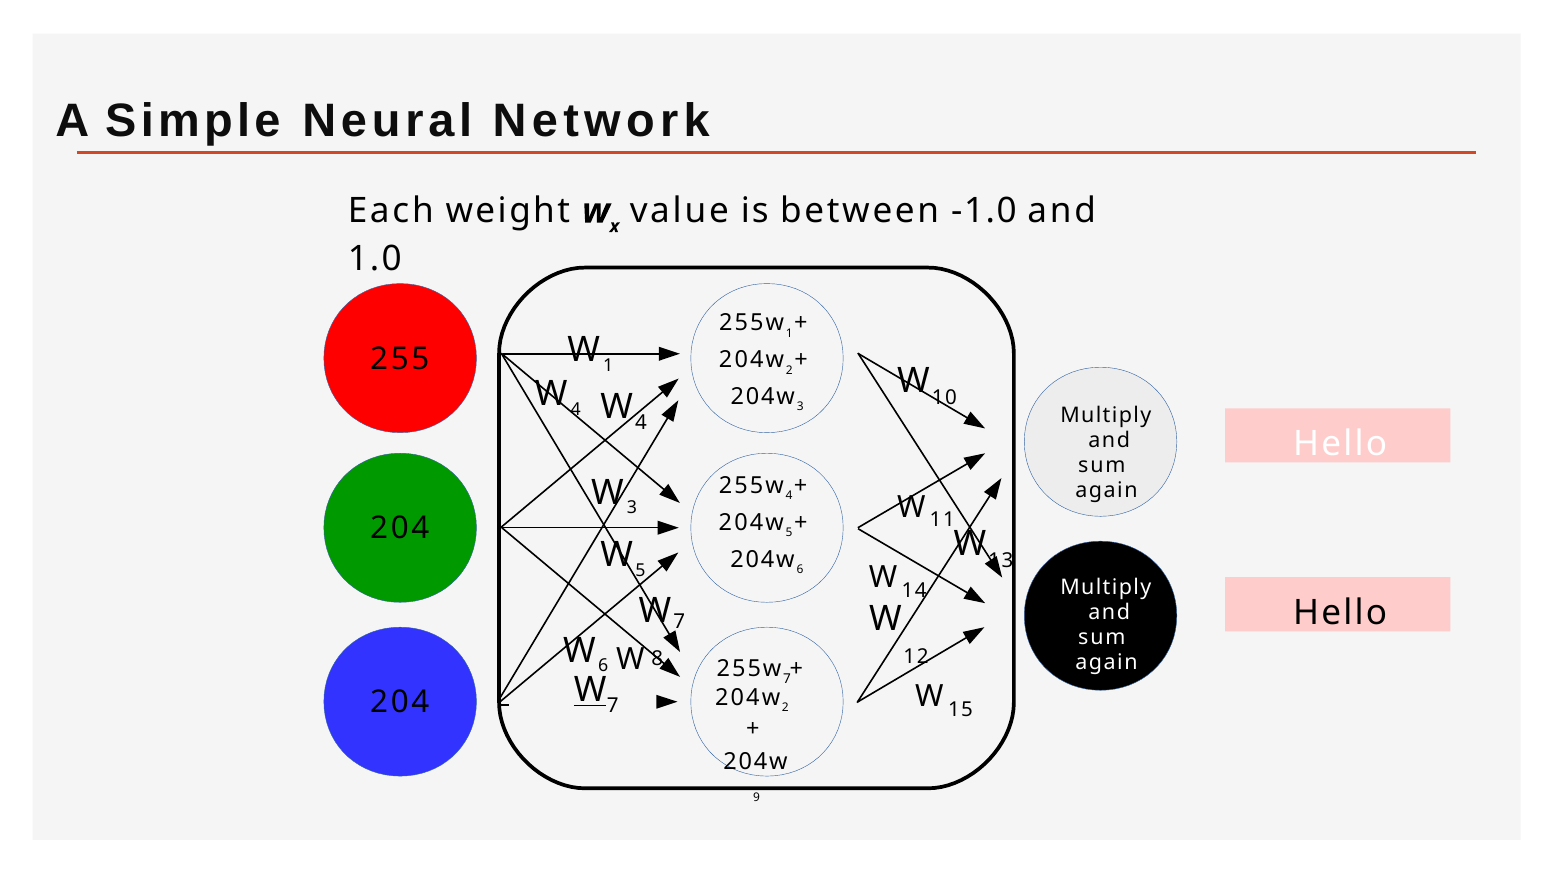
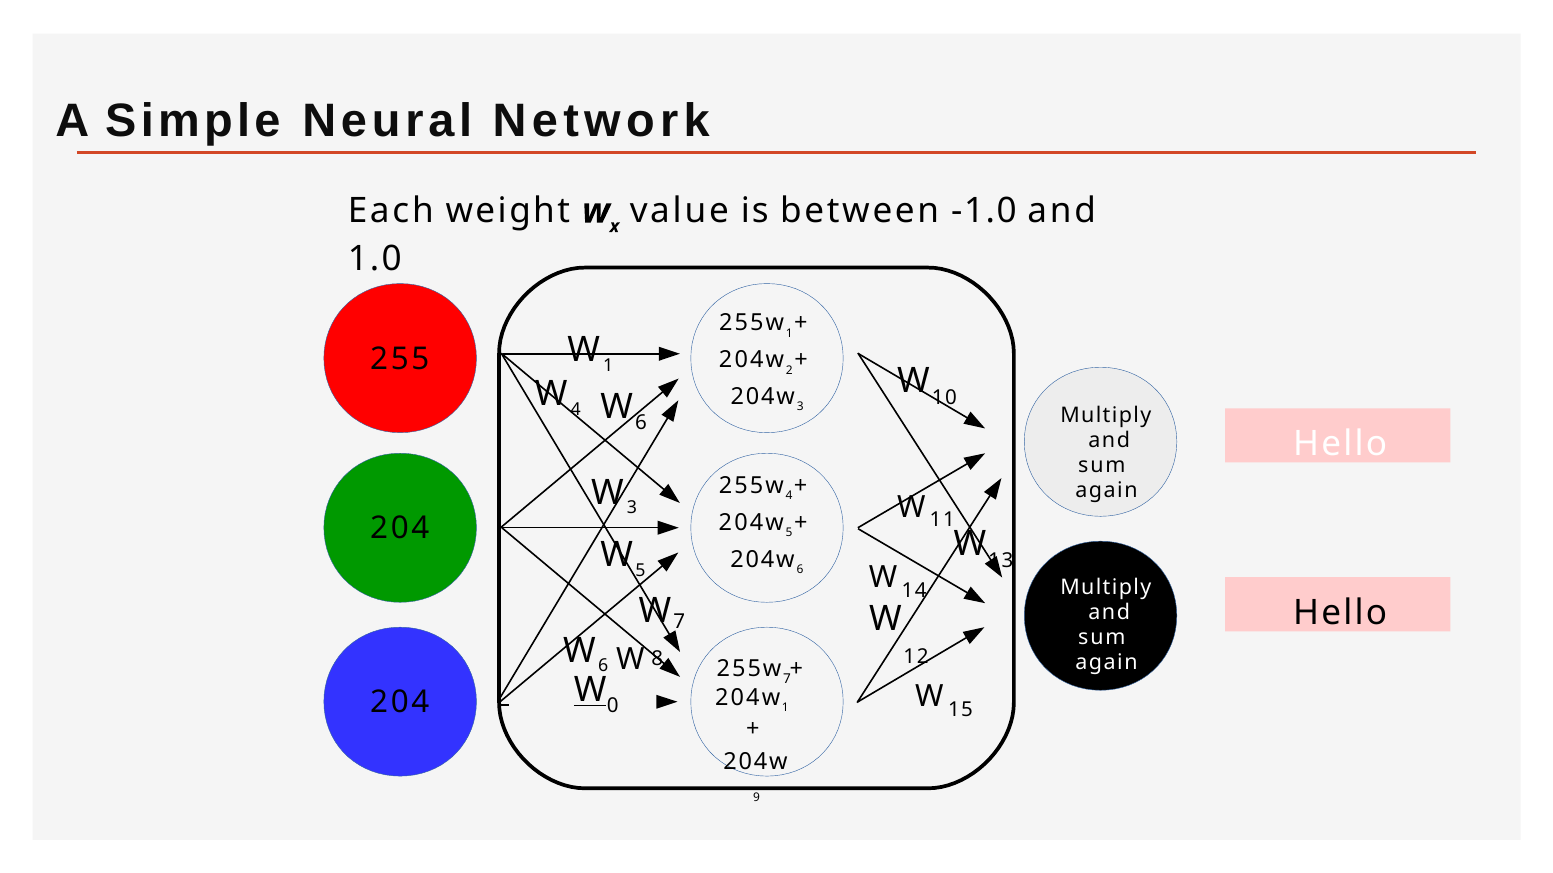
4: 4 -> 6 (641, 423)
W 7: 7 -> 0 (613, 706)
2: 2 -> 1 (785, 708)
